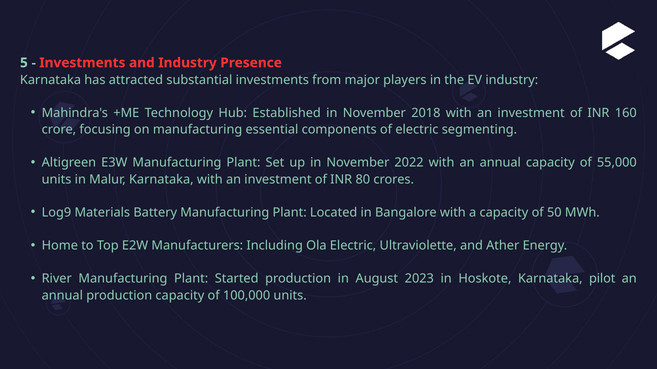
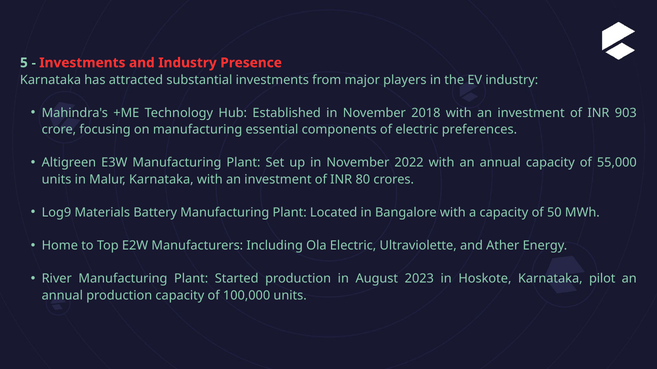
160: 160 -> 903 (626, 113)
segmenting: segmenting -> preferences (479, 130)
